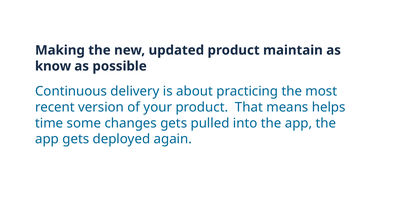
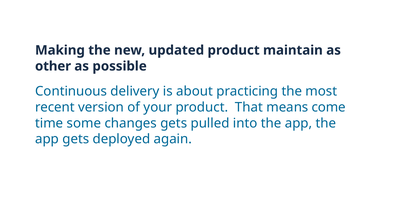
know: know -> other (53, 66)
helps: helps -> come (329, 107)
